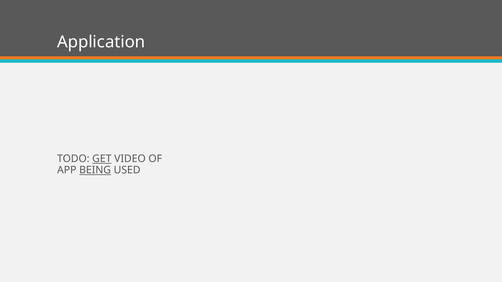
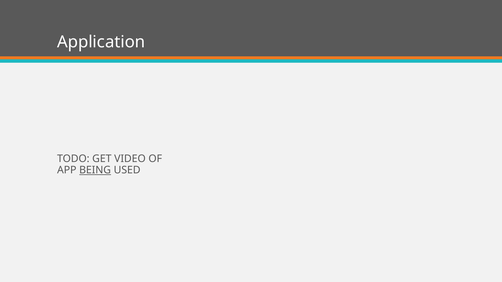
GET underline: present -> none (102, 159)
